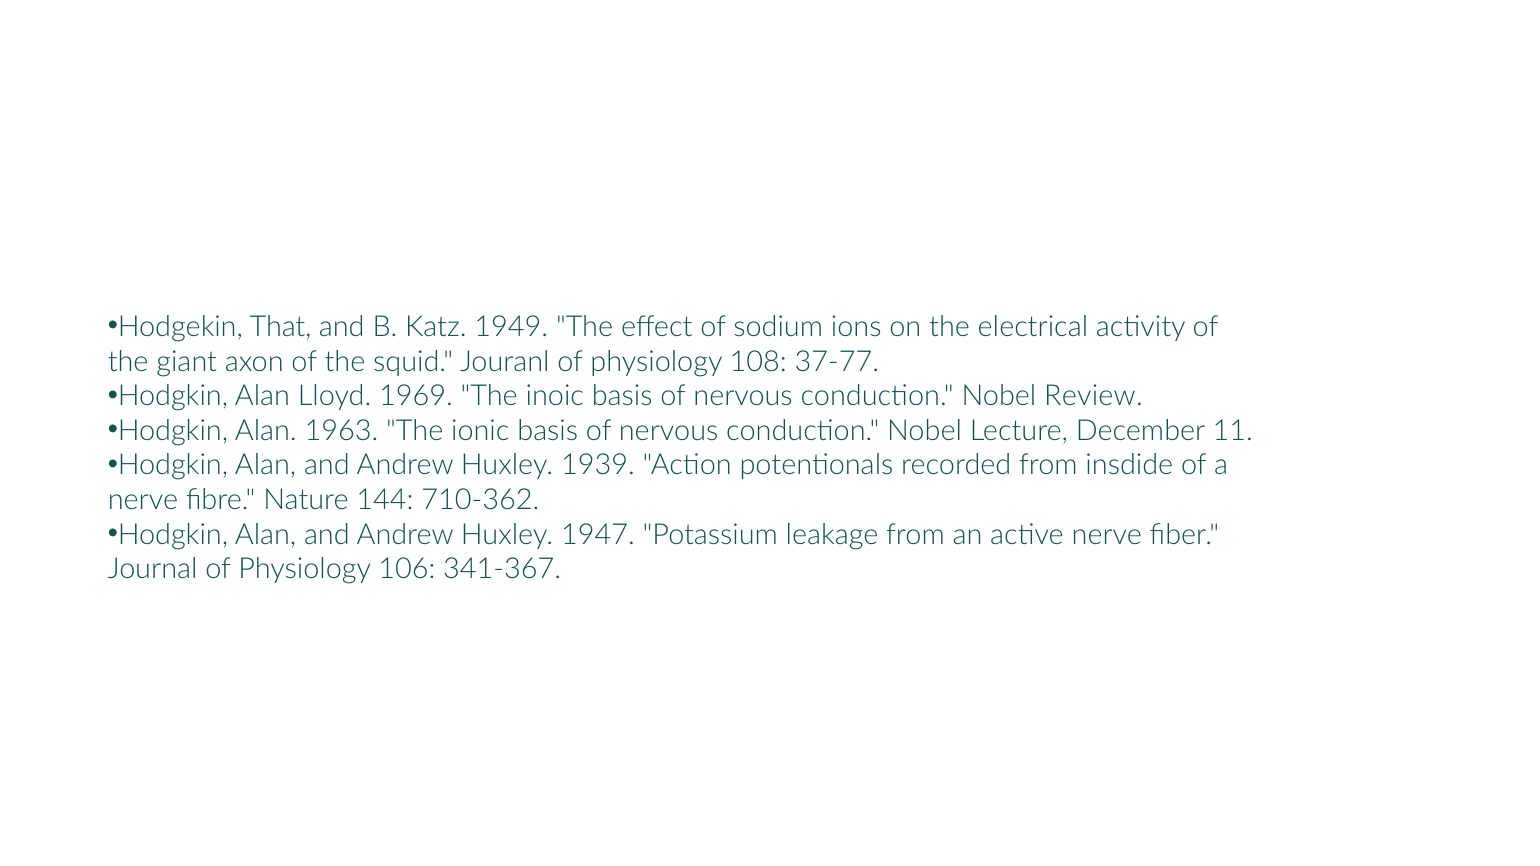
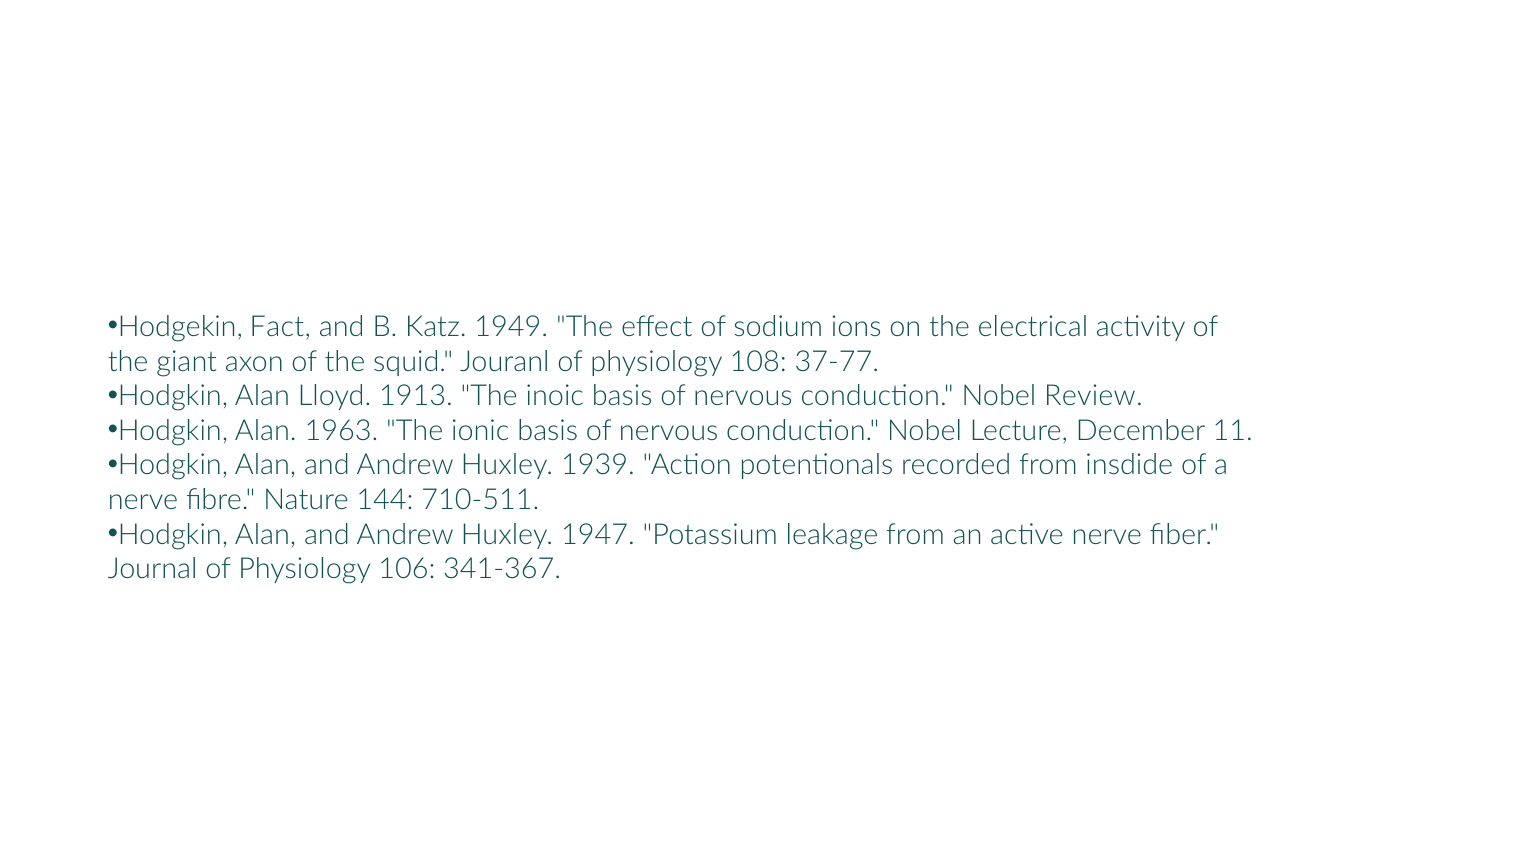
That: That -> Fact (280, 327)
1969: 1969 -> 1913 (416, 396)
710-362: 710-362 -> 710-511 (480, 500)
